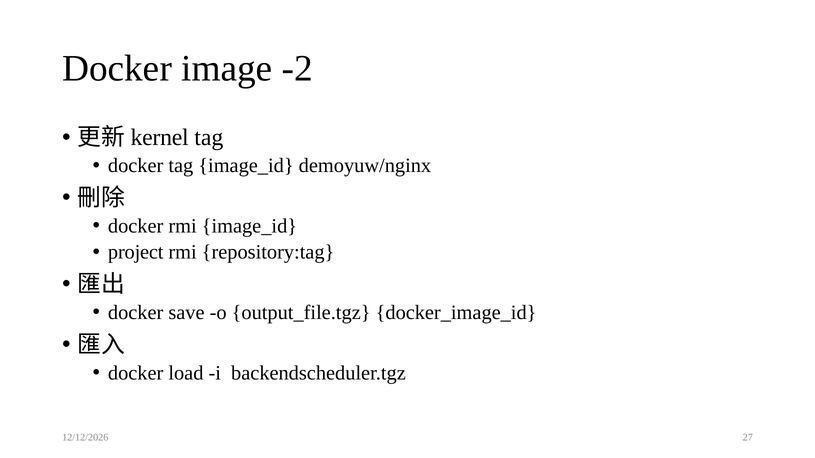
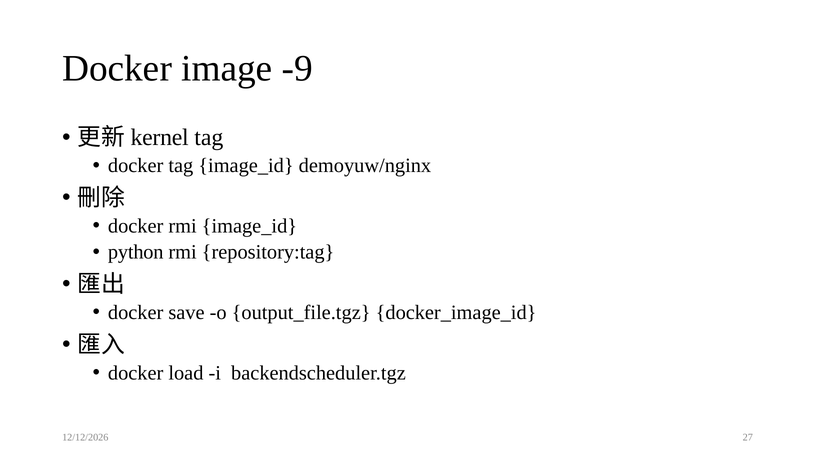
-2: -2 -> -9 (297, 68)
project: project -> python (136, 252)
